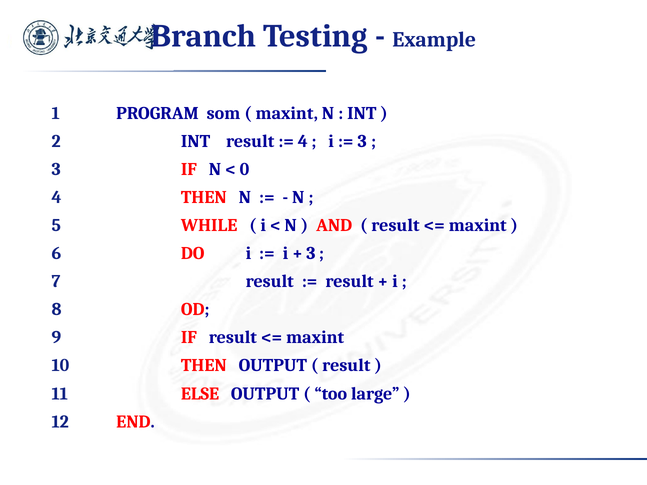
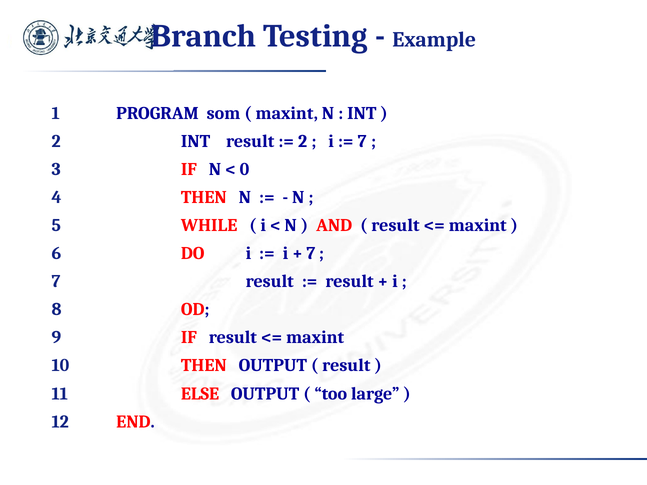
4: 4 -> 2 (303, 141)
3: 3 -> 7 (362, 141)
3: 3 -> 7 (311, 254)
